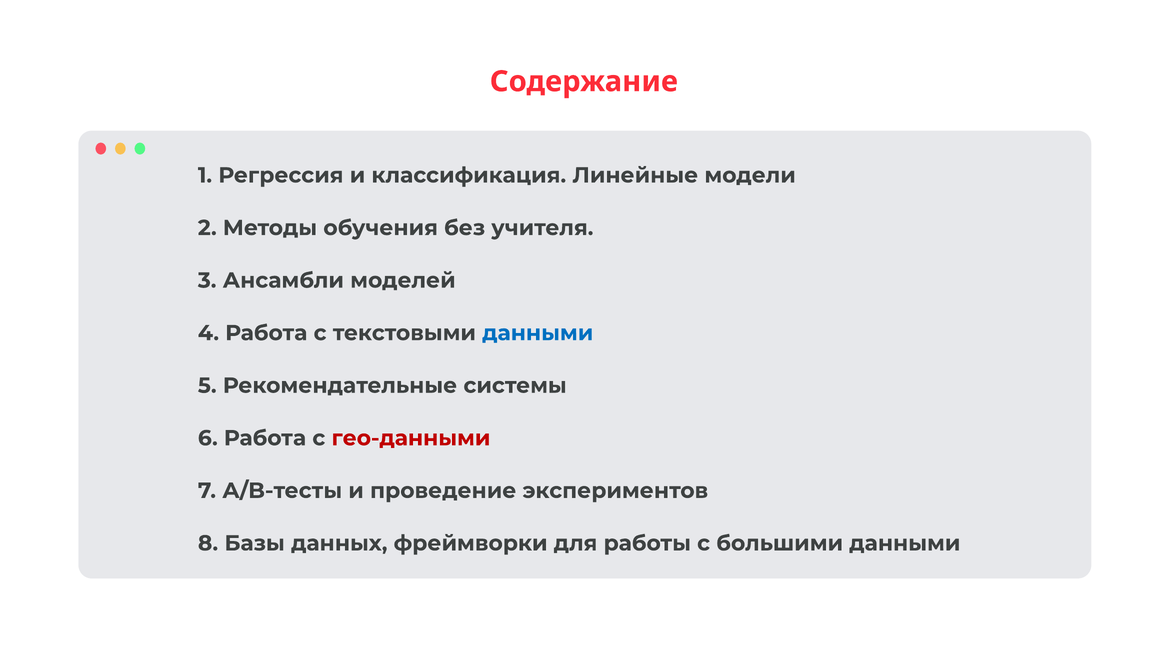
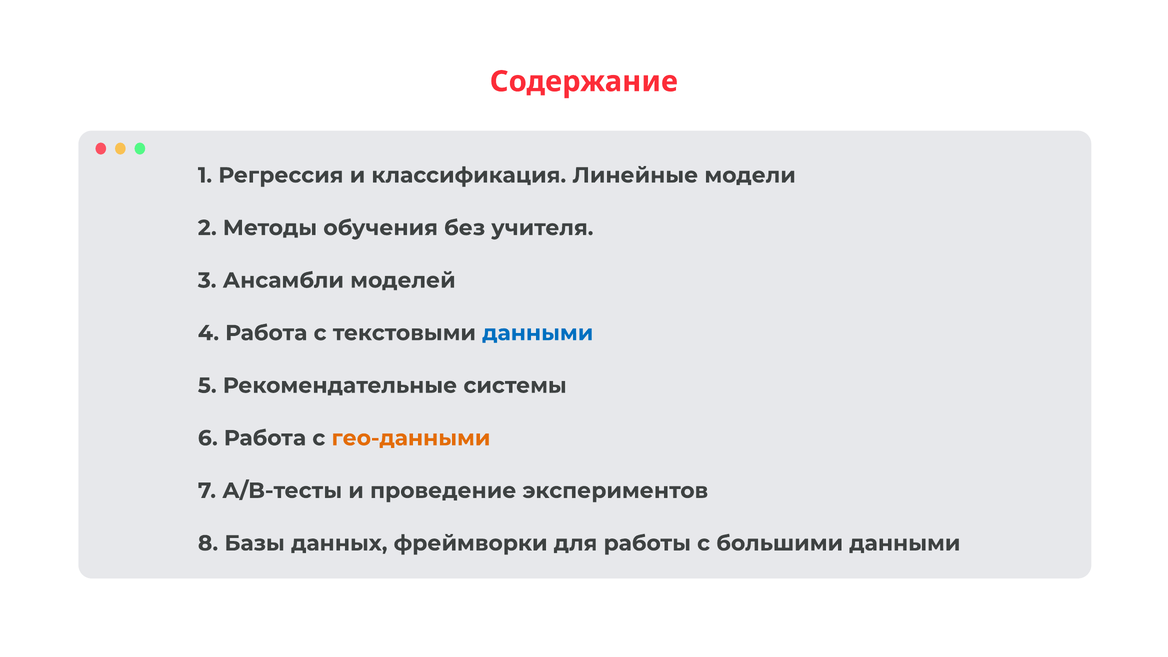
гео-данными colour: red -> orange (411, 438)
